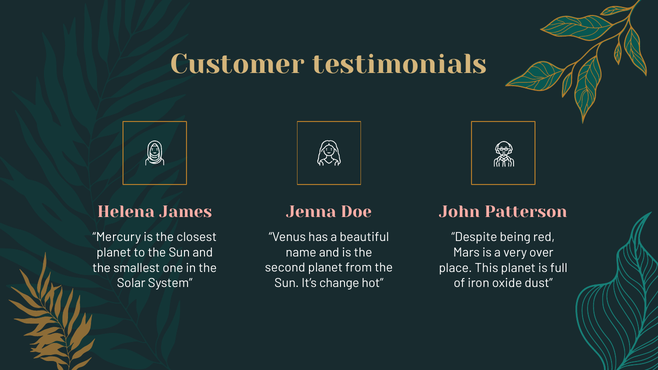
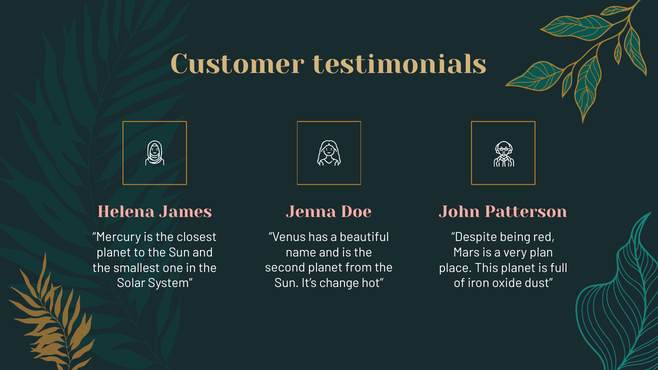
over: over -> plan (541, 253)
